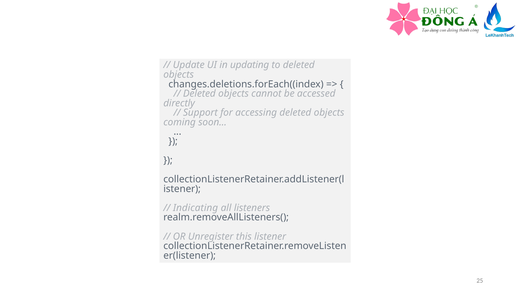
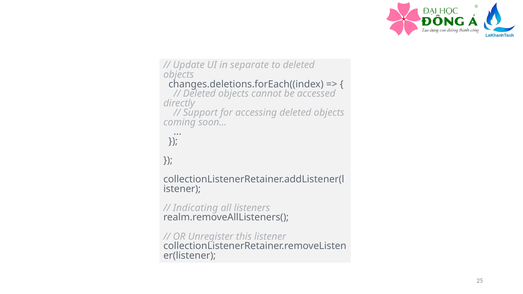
updating: updating -> separate (250, 65)
